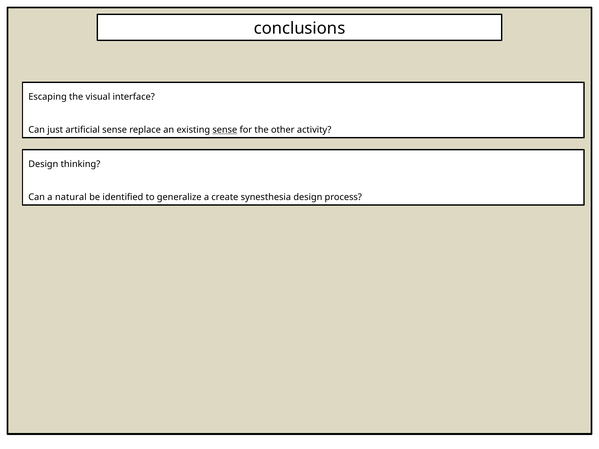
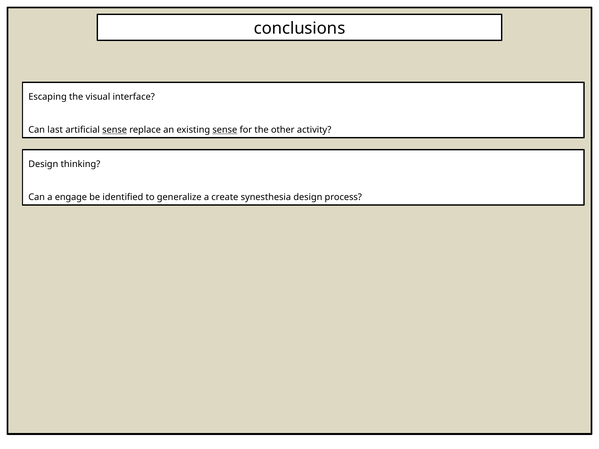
just: just -> last (55, 130)
sense underline: none -> present (115, 130)
natural: natural -> engage (71, 197)
